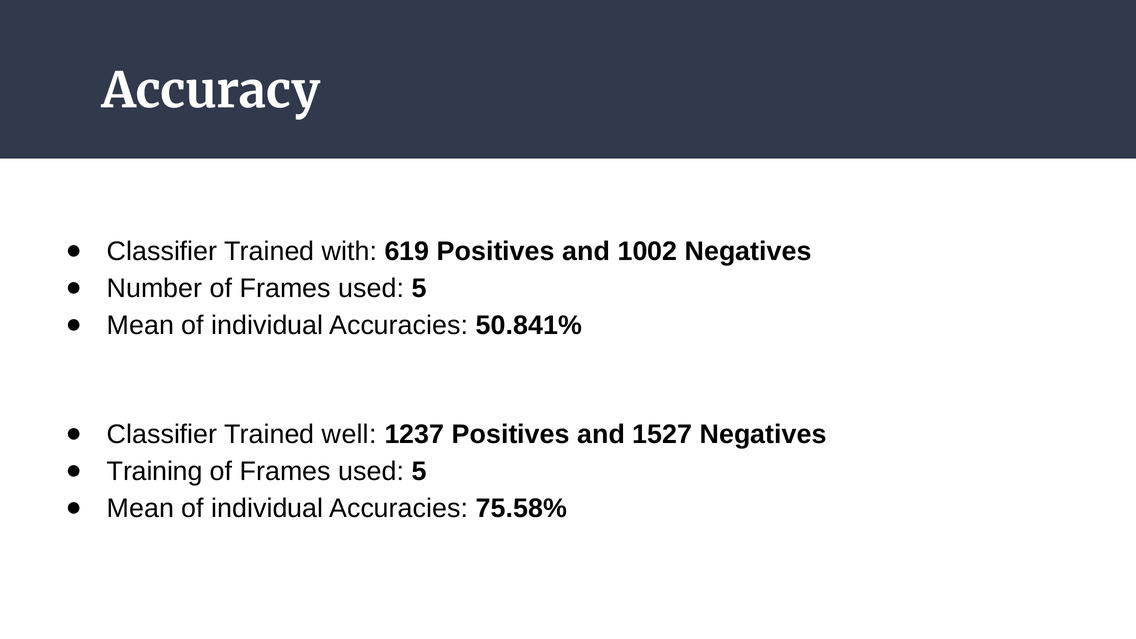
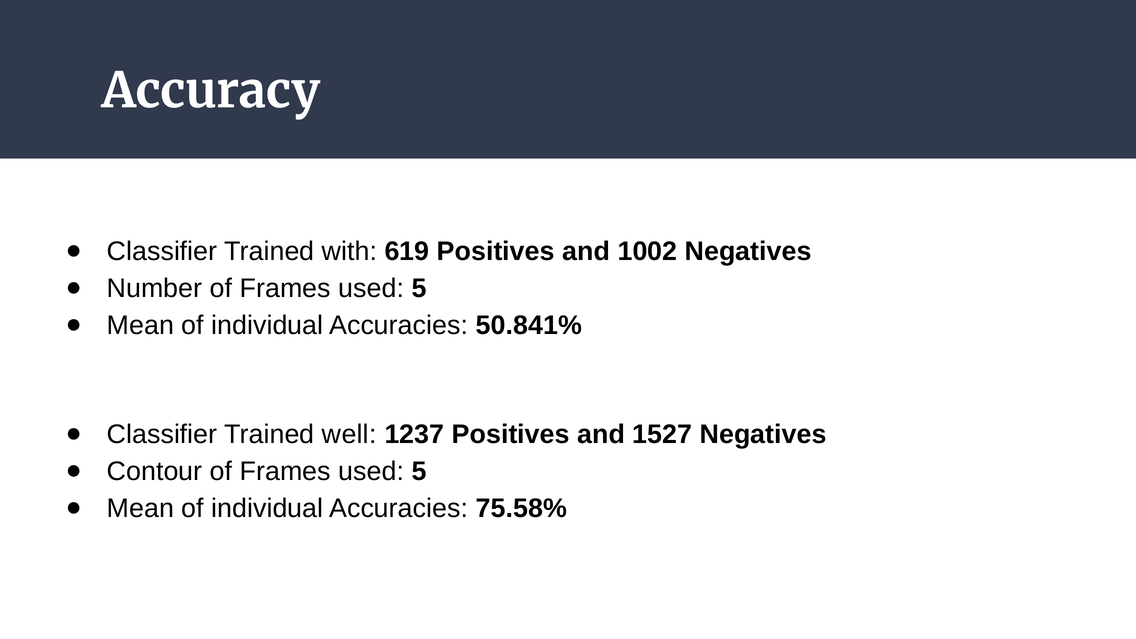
Training: Training -> Contour (155, 471)
